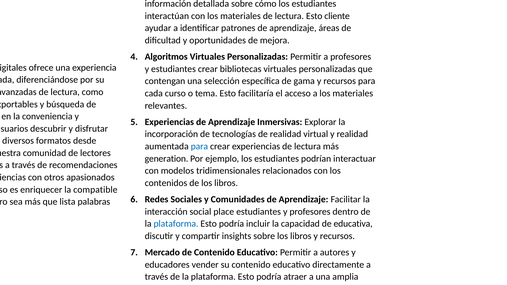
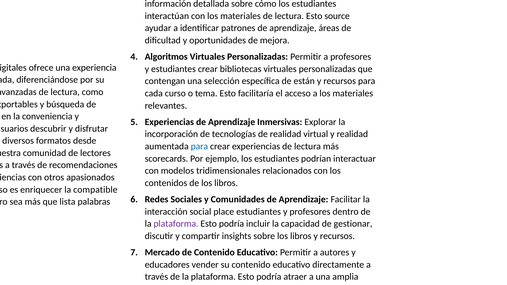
cliente: cliente -> source (337, 16)
de gama: gama -> están (304, 81)
generation: generation -> scorecards (166, 159)
plataforma colour: blue -> purple (176, 224)
educativa: educativa -> gestionar (353, 224)
